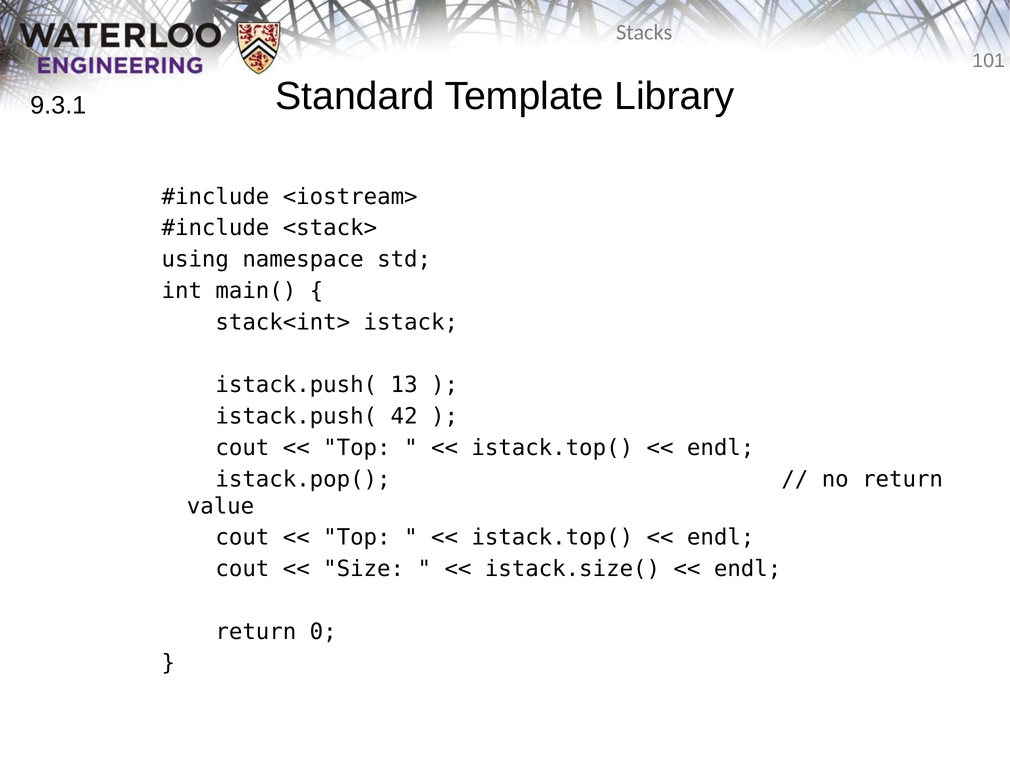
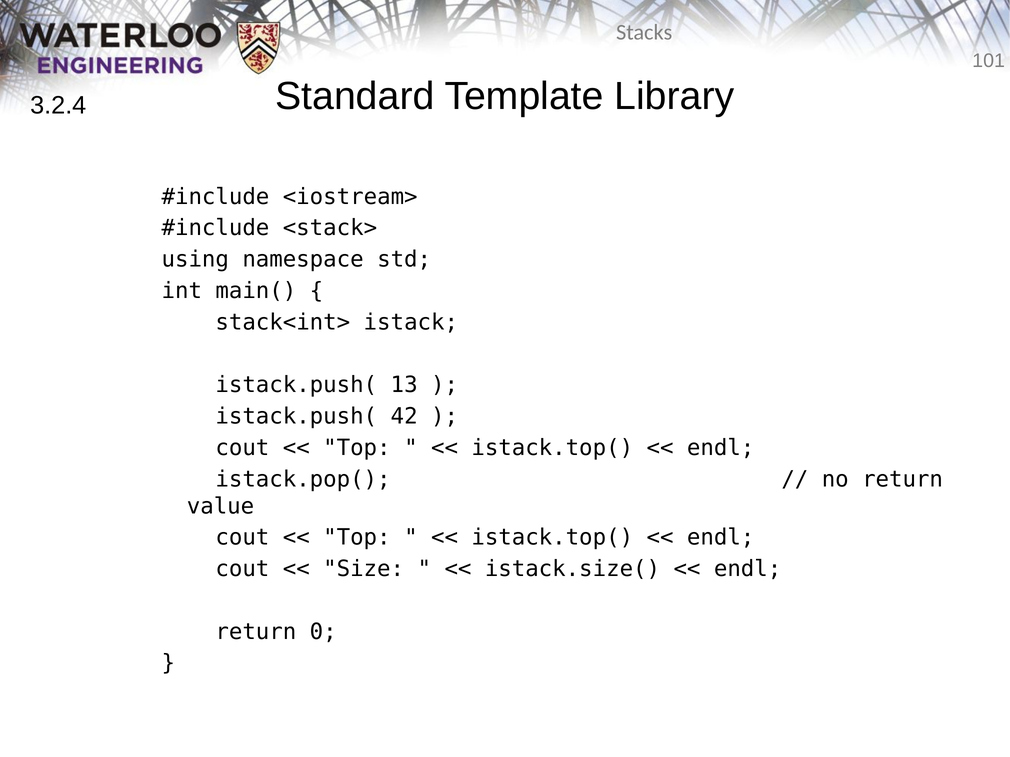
9.3.1: 9.3.1 -> 3.2.4 (58, 105)
